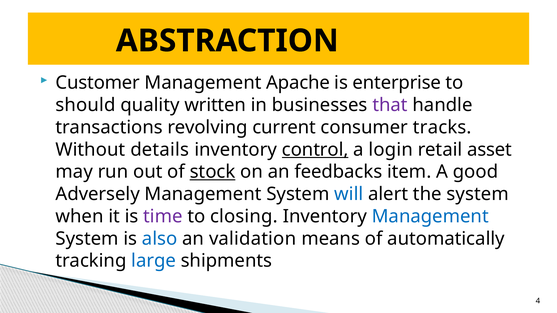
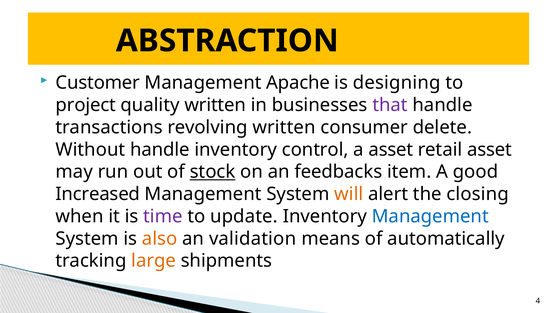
enterprise: enterprise -> designing (397, 83)
should: should -> project (86, 105)
revolving current: current -> written (284, 127)
tracks: tracks -> delete (442, 127)
Without details: details -> handle (160, 150)
control underline: present -> none (315, 150)
a login: login -> asset (391, 150)
Adversely: Adversely -> Increased (98, 194)
will colour: blue -> orange (349, 194)
the system: system -> closing (478, 194)
closing: closing -> update (244, 217)
also colour: blue -> orange (160, 239)
large colour: blue -> orange (154, 261)
